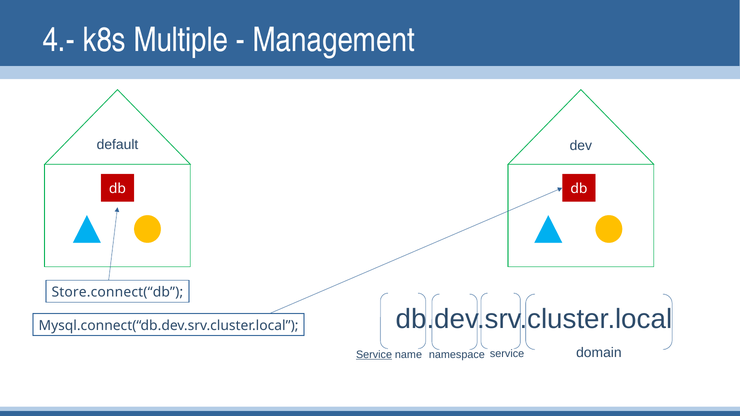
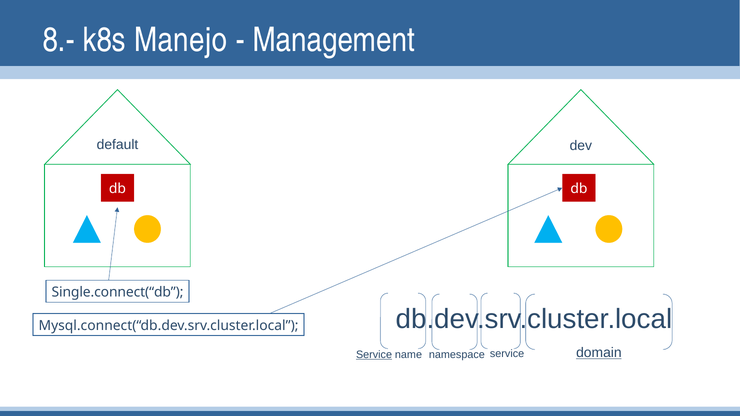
4.-: 4.- -> 8.- (59, 40)
Multiple: Multiple -> Manejo (181, 40)
Store.connect(“db: Store.connect(“db -> Single.connect(“db (118, 292)
domain underline: none -> present (599, 353)
